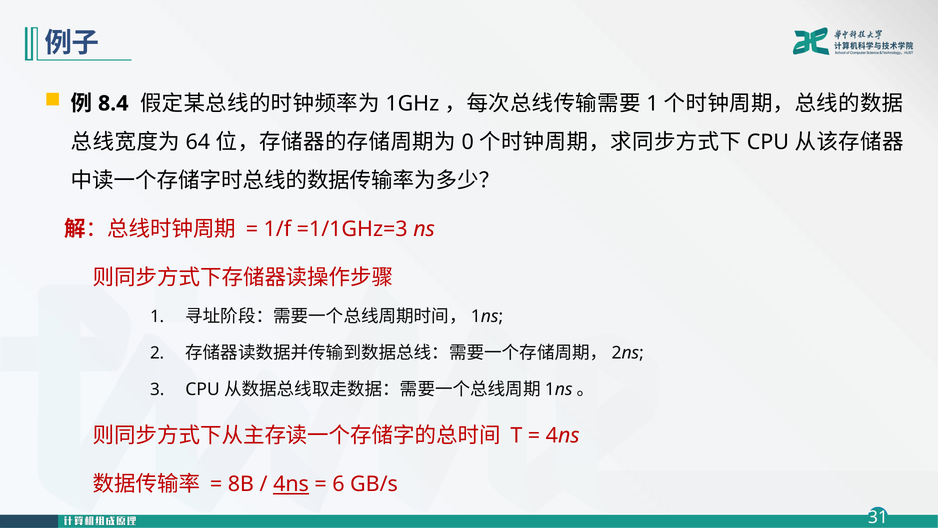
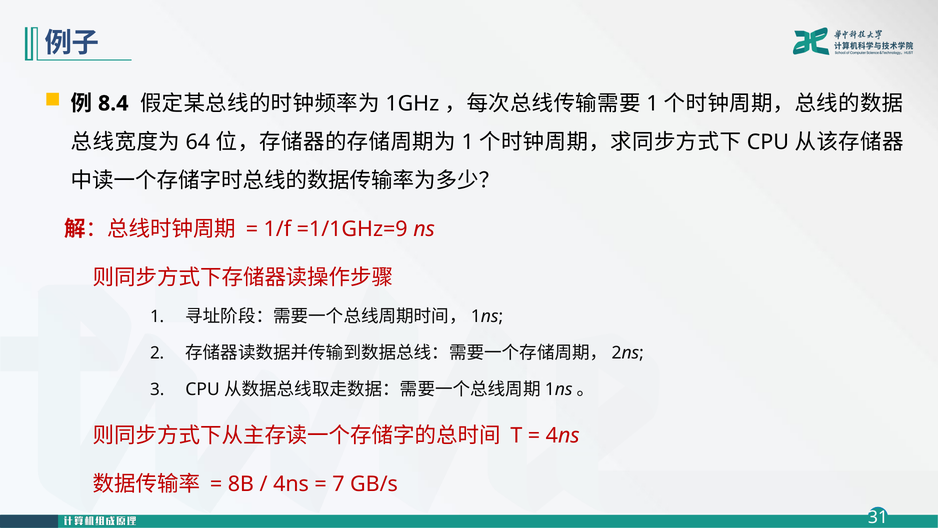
0: 0 -> 1 (468, 142)
=1/1GHz=3: =1/1GHz=3 -> =1/1GHz=9 (352, 229)
4ns underline: present -> none (291, 484)
6: 6 -> 7 (338, 484)
